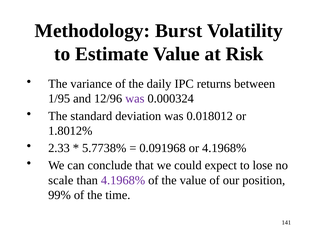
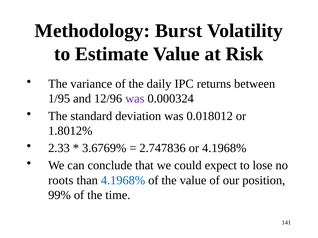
5.7738%: 5.7738% -> 3.6769% (104, 148)
0.091968: 0.091968 -> 2.747836 (163, 148)
scale: scale -> roots (61, 181)
4.1968% colour: purple -> blue (123, 181)
